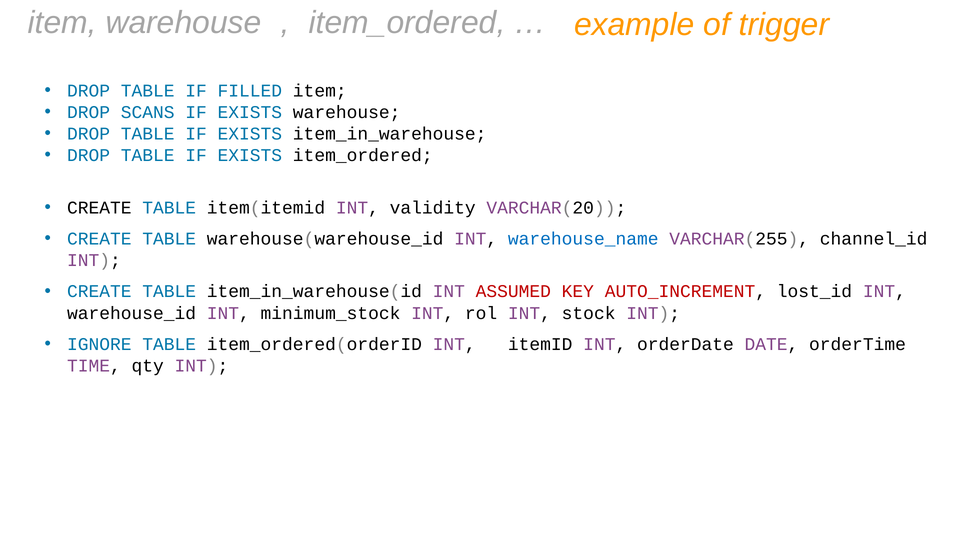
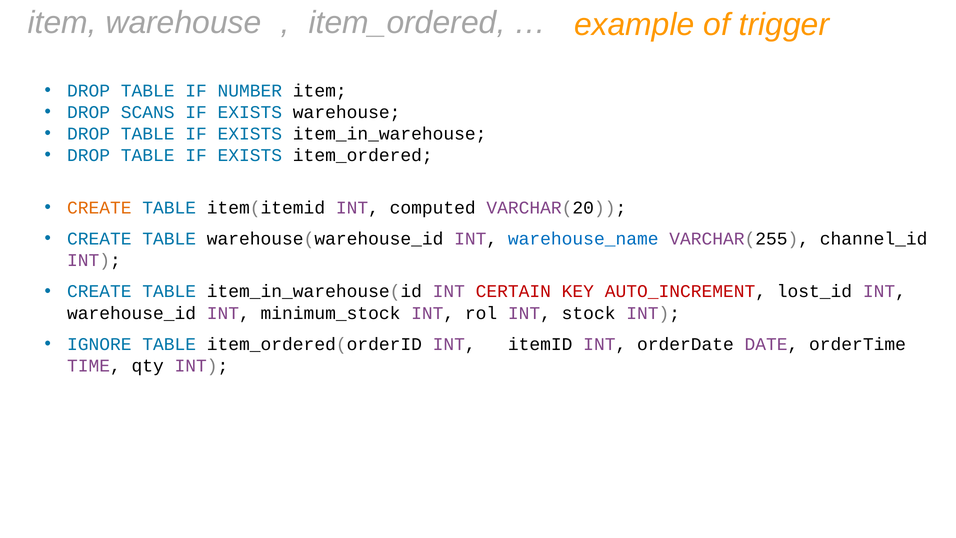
FILLED: FILLED -> NUMBER (250, 91)
CREATE colour: black -> orange (99, 208)
validity: validity -> computed (433, 208)
ASSUMED: ASSUMED -> CERTAIN (513, 291)
